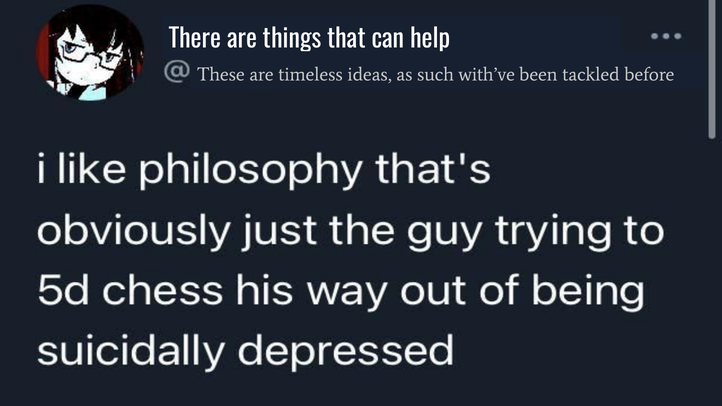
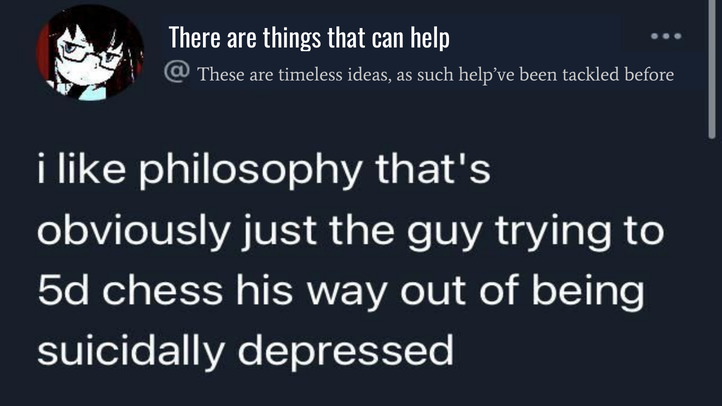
with’ve: with’ve -> help’ve (487, 75)
